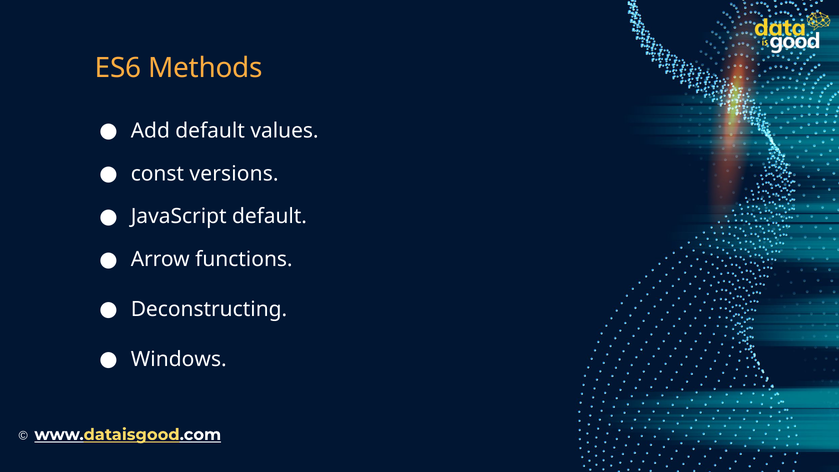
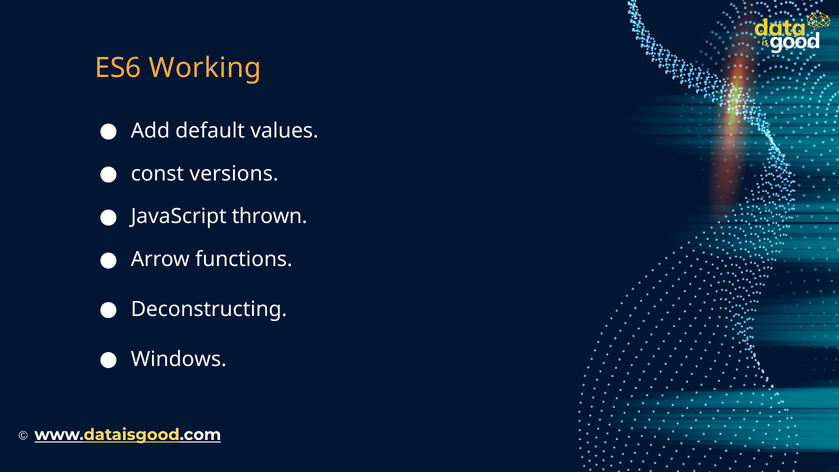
Methods: Methods -> Working (205, 68)
JavaScript default: default -> thrown (270, 217)
